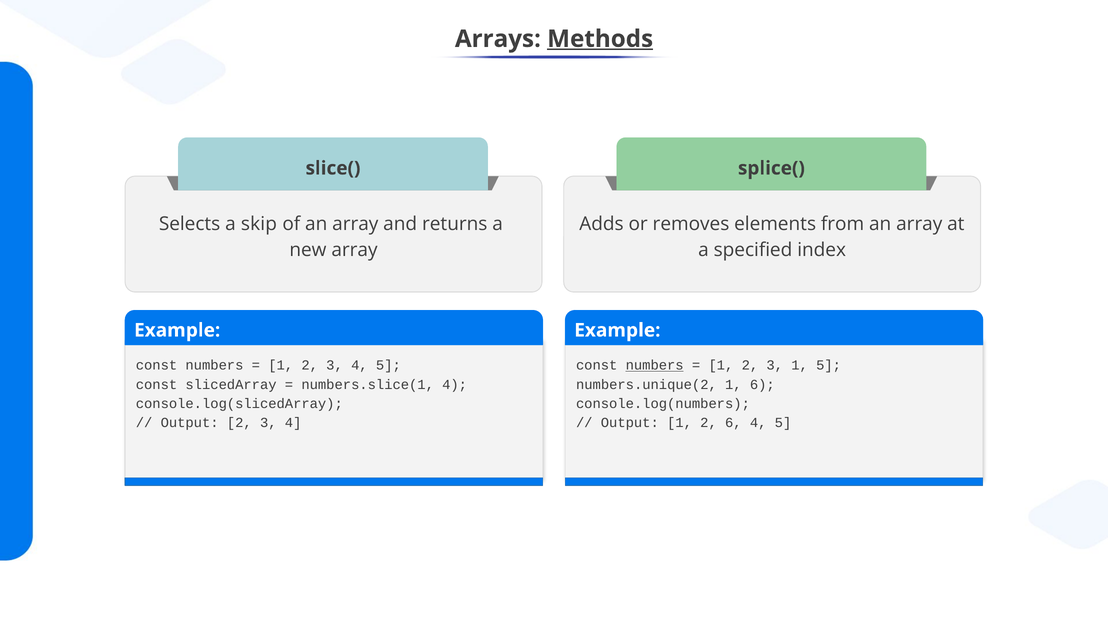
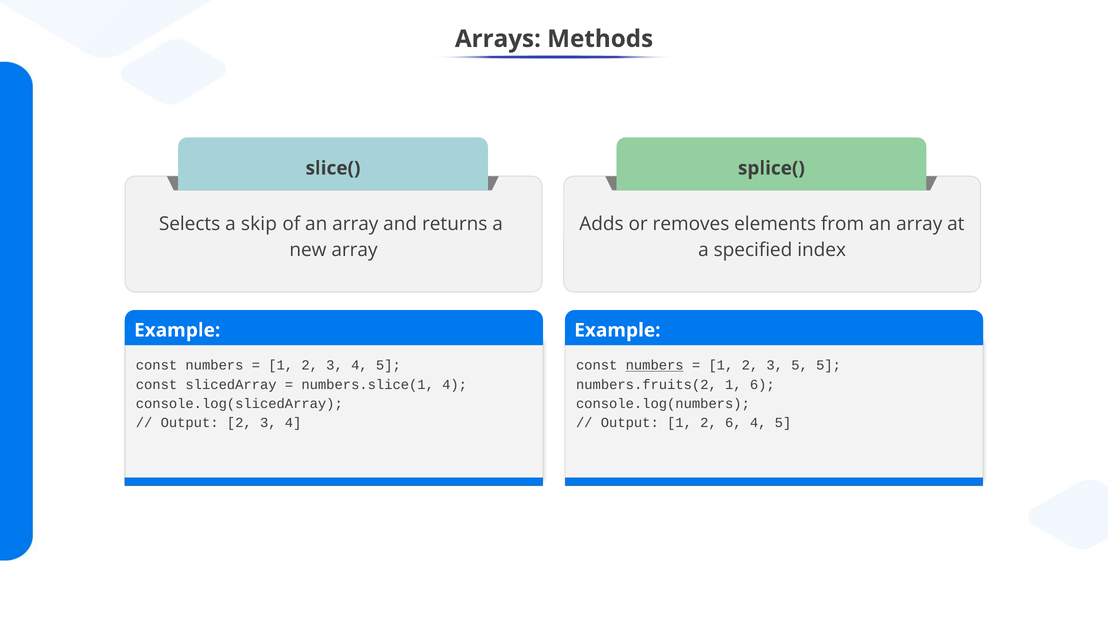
Methods underline: present -> none (600, 39)
3 1: 1 -> 5 (800, 366)
numbers.unique(2: numbers.unique(2 -> numbers.fruits(2 (646, 385)
